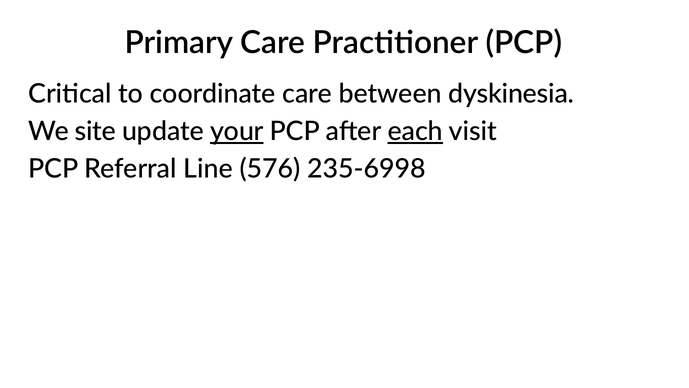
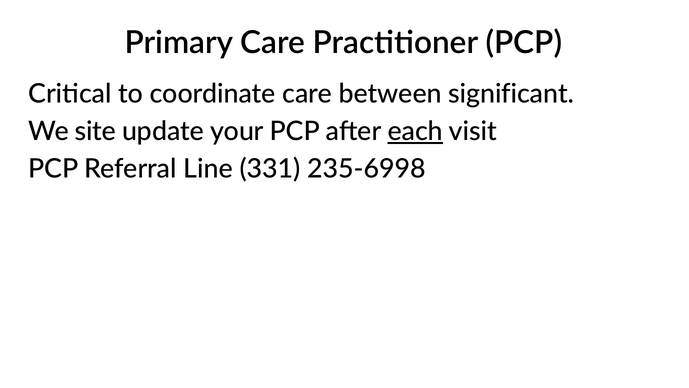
dyskinesia: dyskinesia -> significant (511, 94)
your underline: present -> none (237, 131)
576: 576 -> 331 (270, 169)
